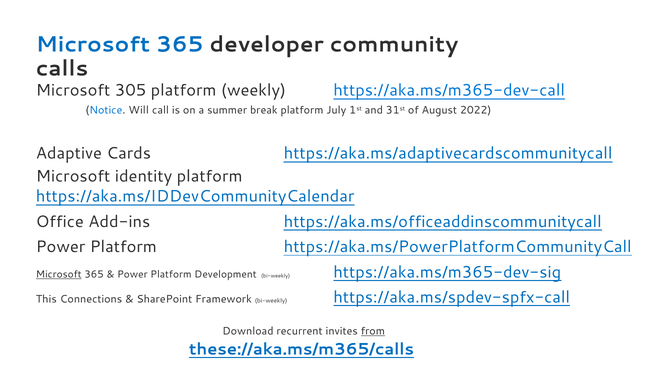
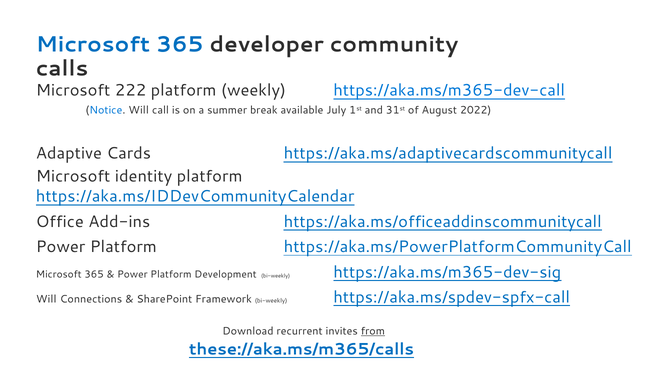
305: 305 -> 222 (131, 90)
break platform: platform -> available (302, 110)
Microsoft underline: present -> none (59, 274)
This: This -> Will (46, 299)
